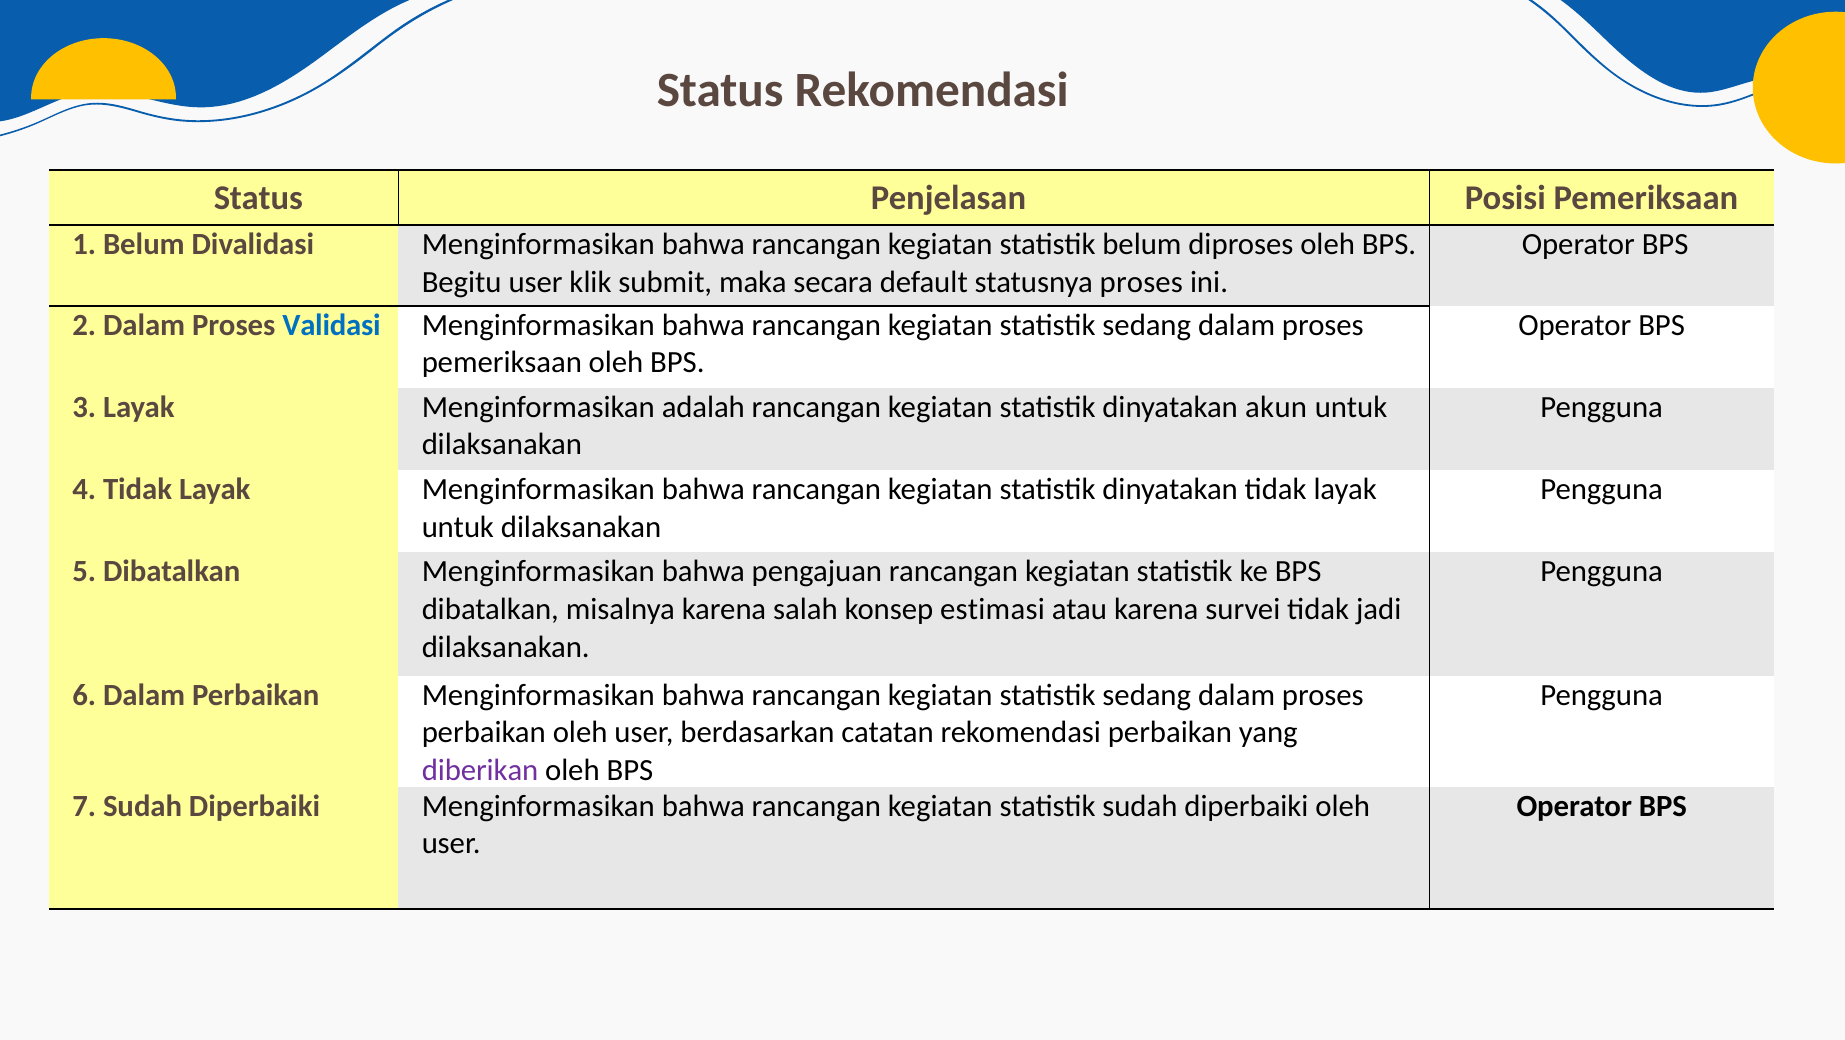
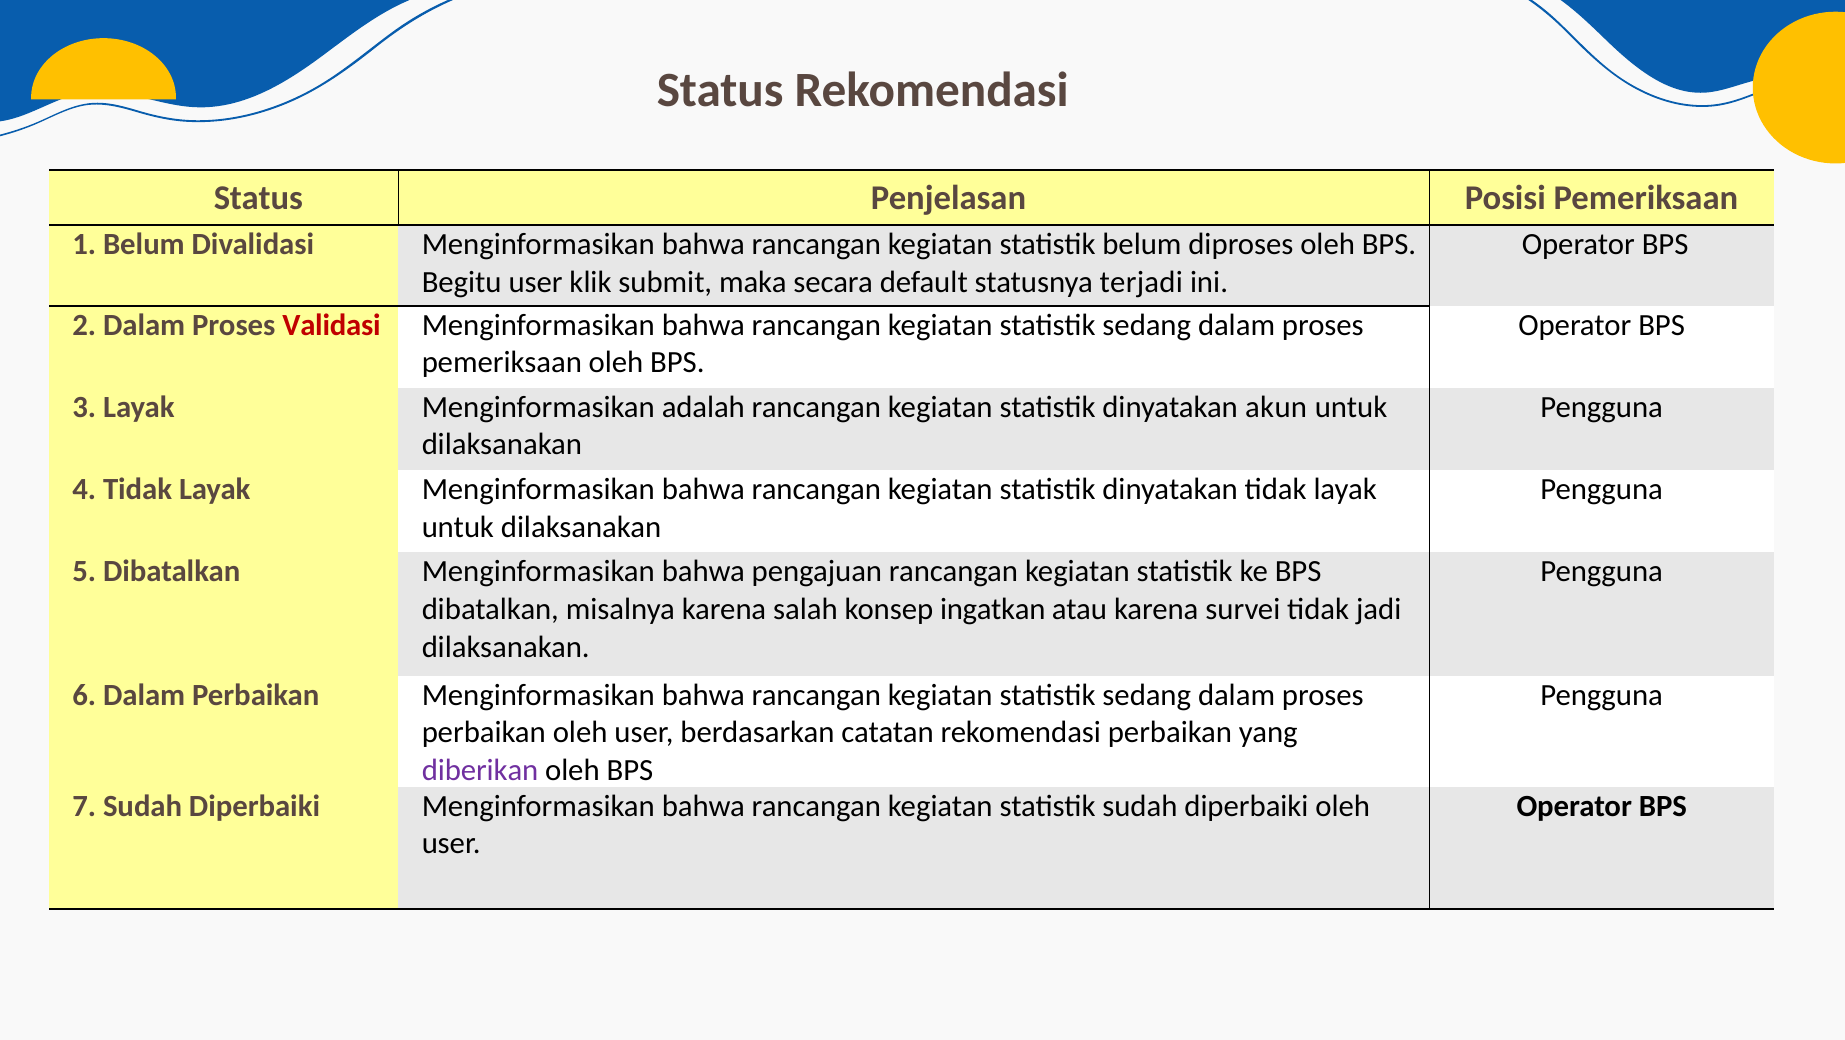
statusnya proses: proses -> terjadi (1141, 282)
Validasi colour: blue -> red (331, 325)
estimasi: estimasi -> ingatkan (993, 609)
